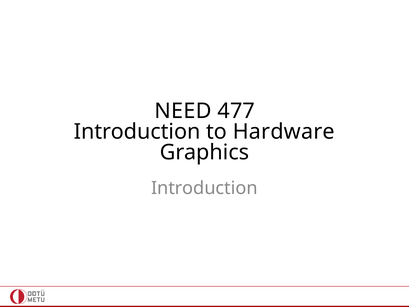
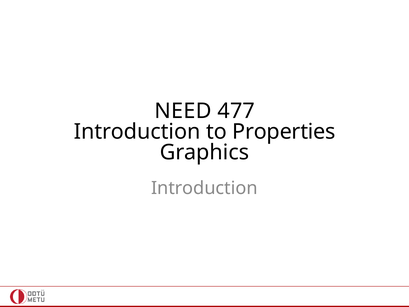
Hardware: Hardware -> Properties (284, 132)
